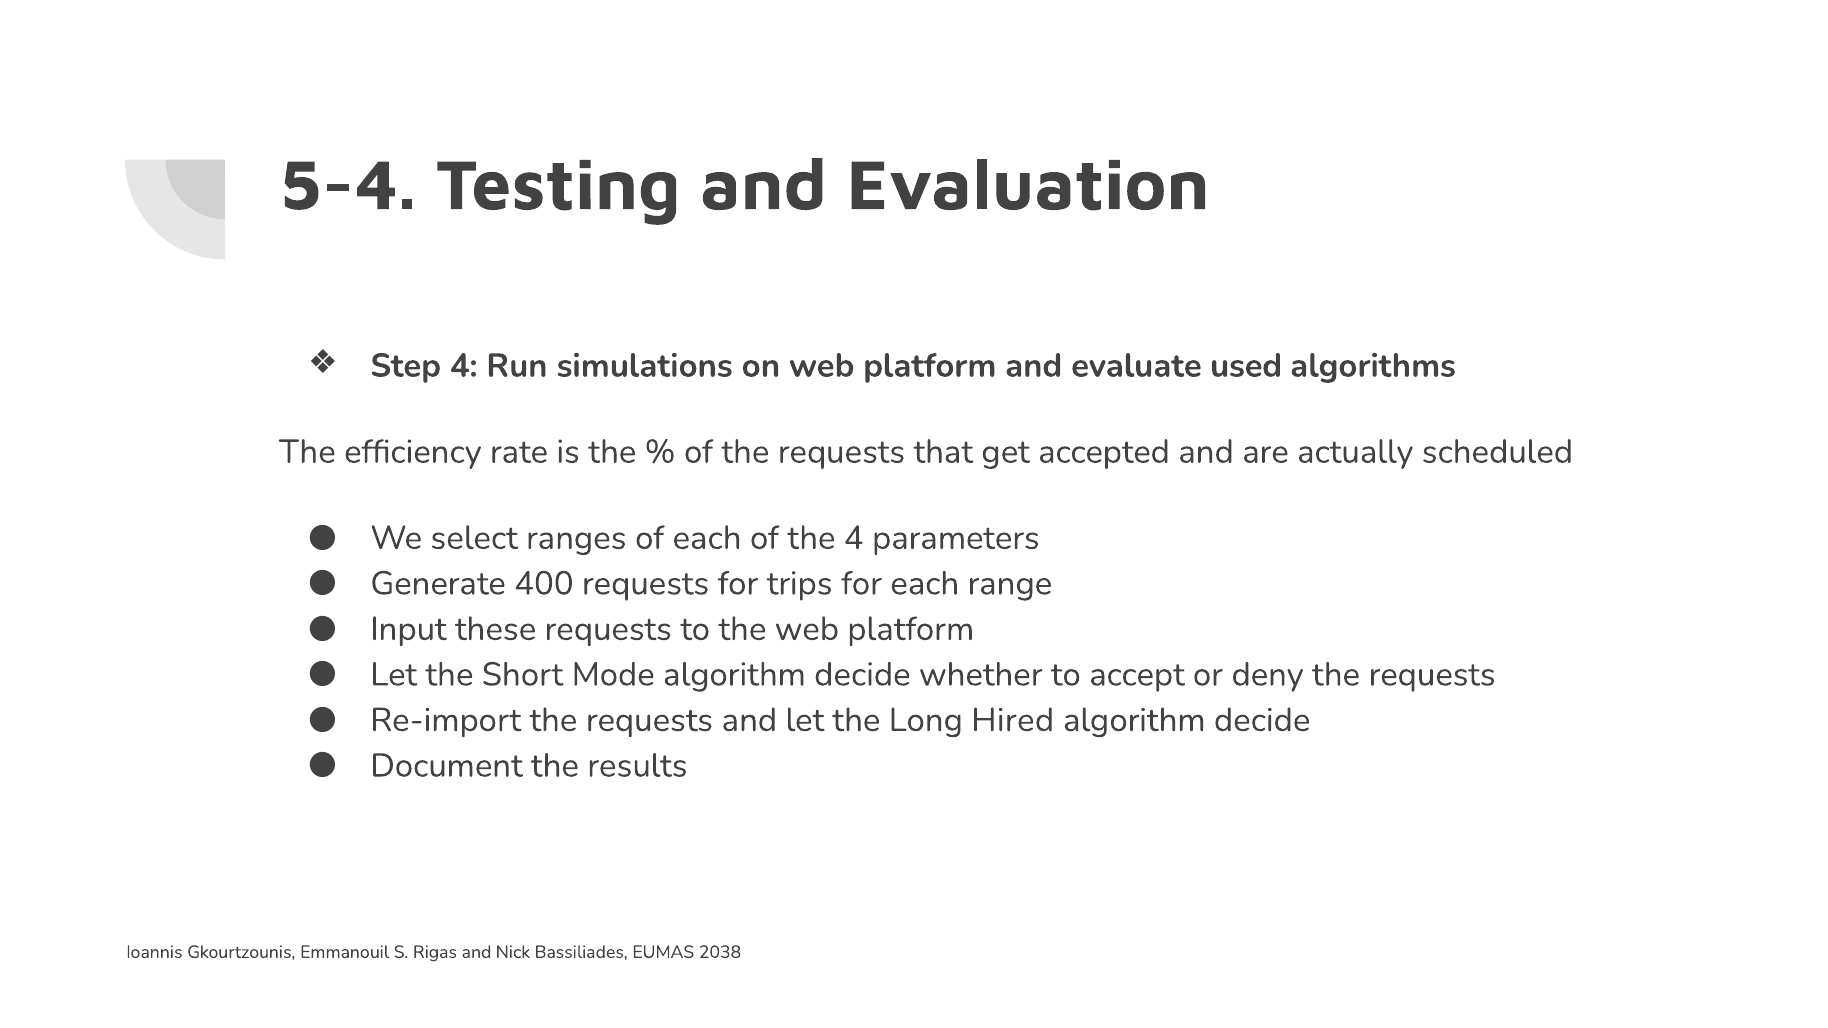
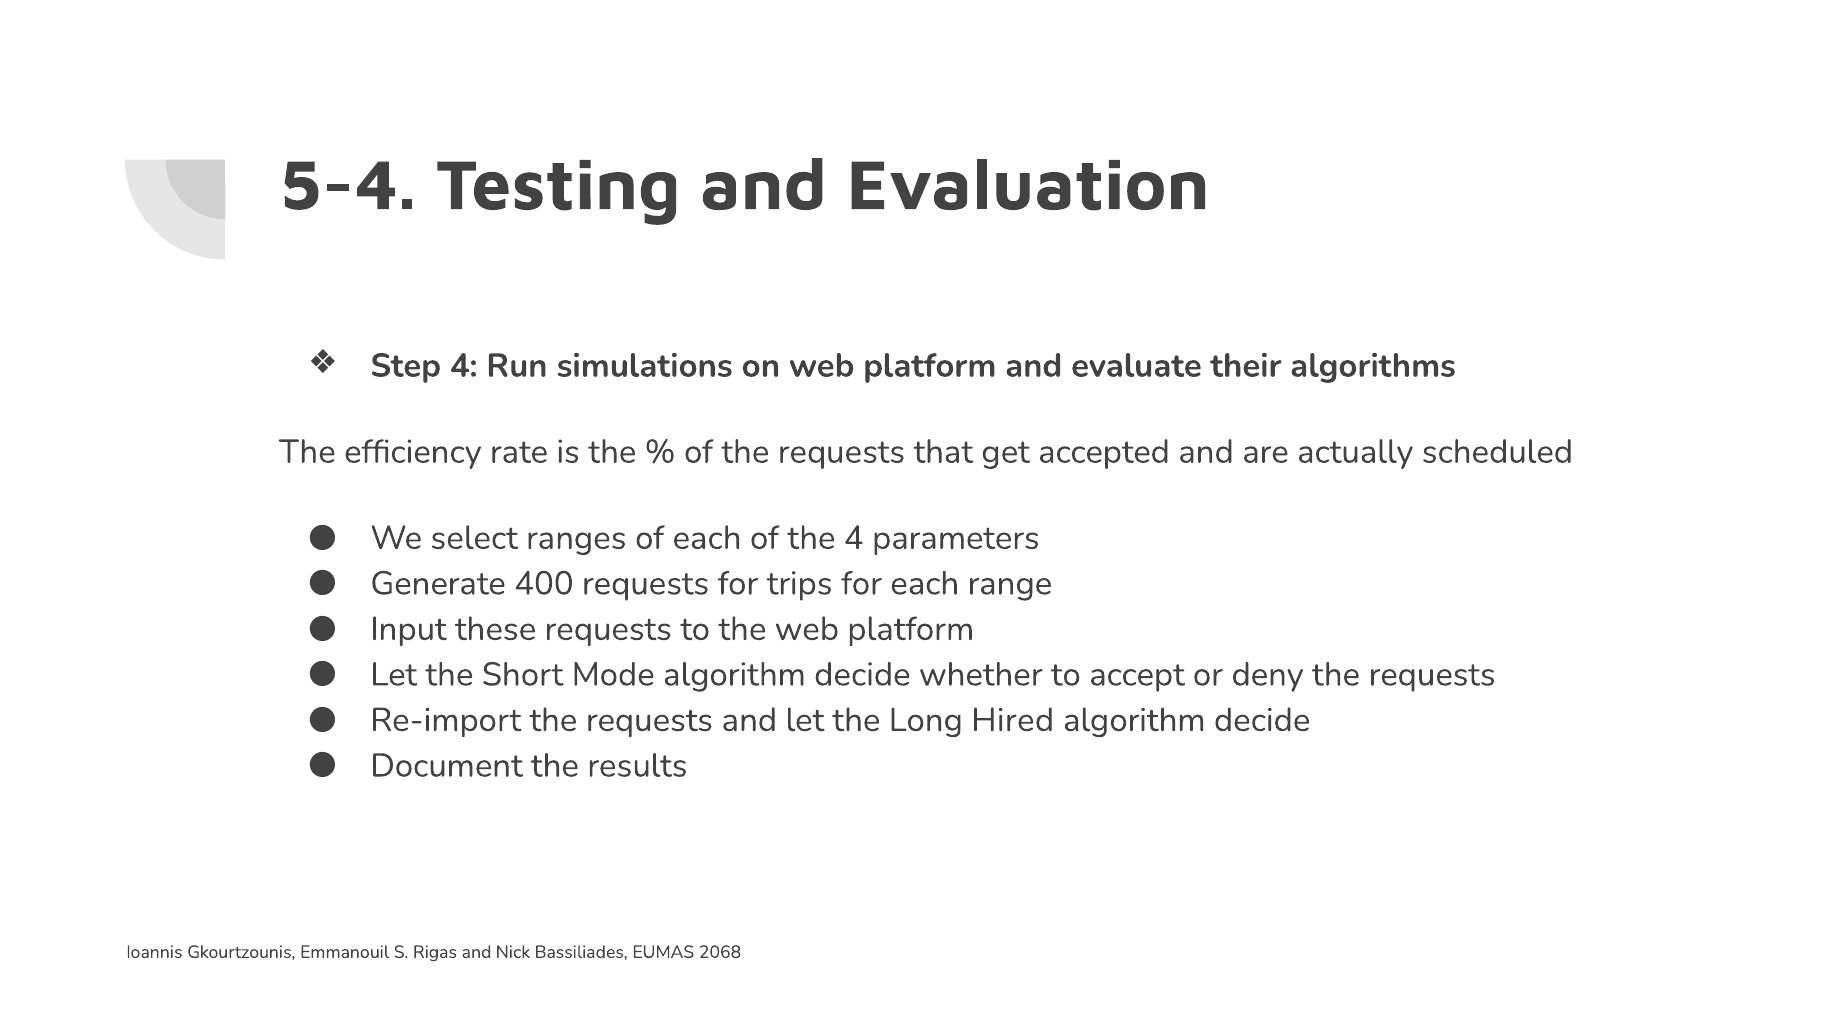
used: used -> their (1246, 366)
2038: 2038 -> 2068 (720, 952)
